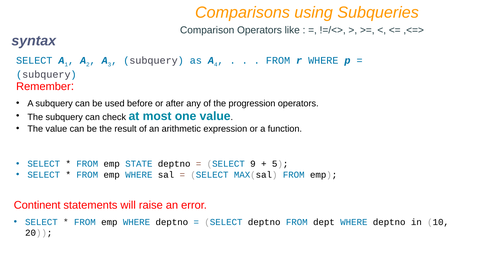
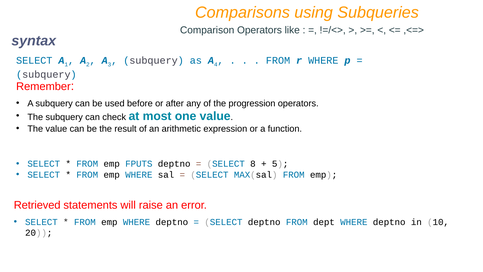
STATE: STATE -> FPUTS (139, 164)
9: 9 -> 8 (253, 164)
Continent: Continent -> Retrieved (37, 205)
